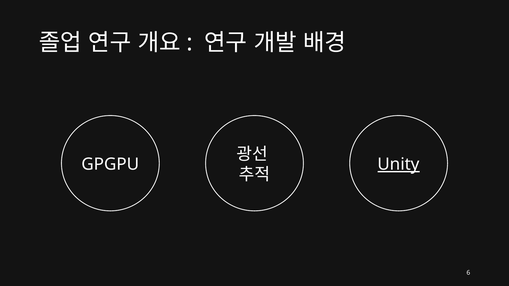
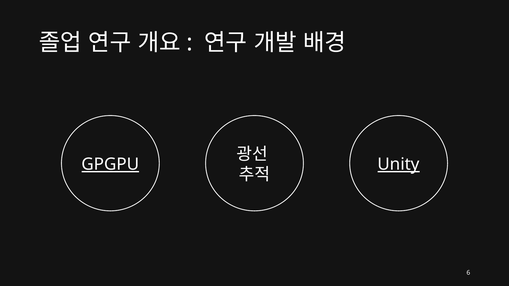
GPGPU underline: none -> present (110, 165)
